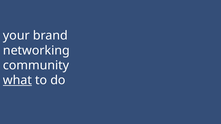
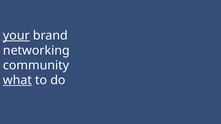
your underline: none -> present (16, 36)
